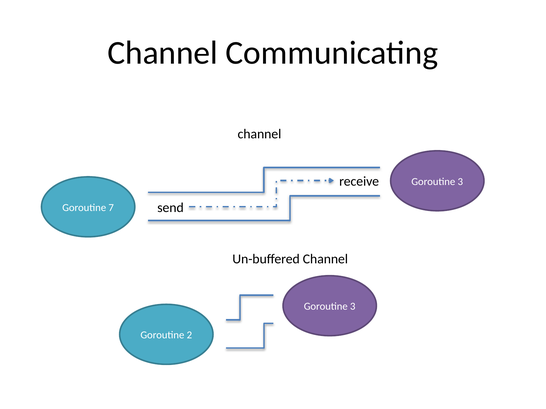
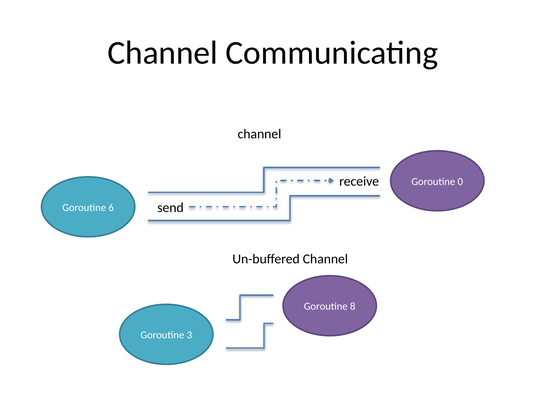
3: 3 -> 0 (460, 182)
7: 7 -> 6 (111, 208)
3: 3 -> 8 (353, 307)
2: 2 -> 3 (189, 335)
